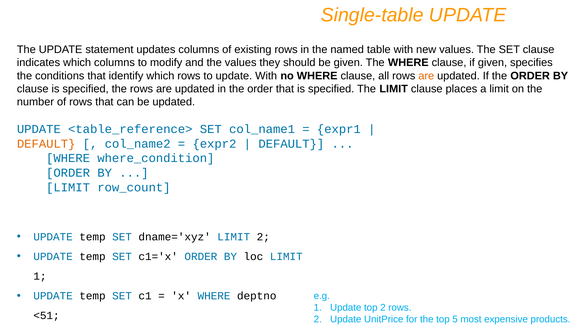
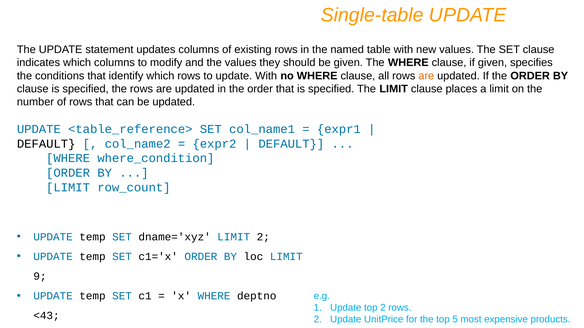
DEFAULT colour: orange -> black (46, 144)
1: 1 -> 9 (40, 277)
<51: <51 -> <43 (46, 316)
